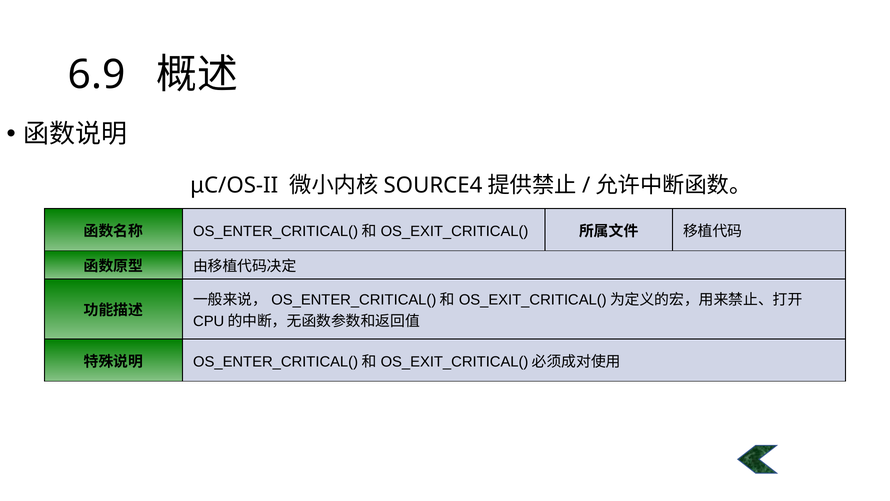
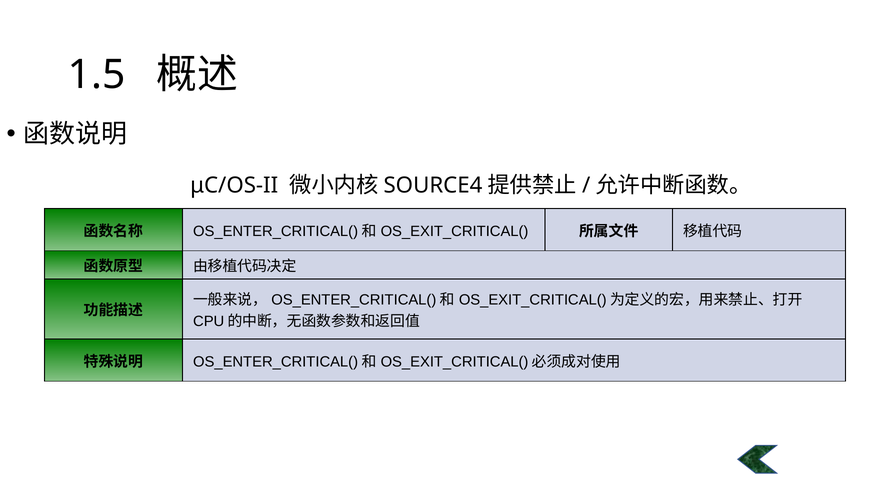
6.9: 6.9 -> 1.5 (97, 75)
